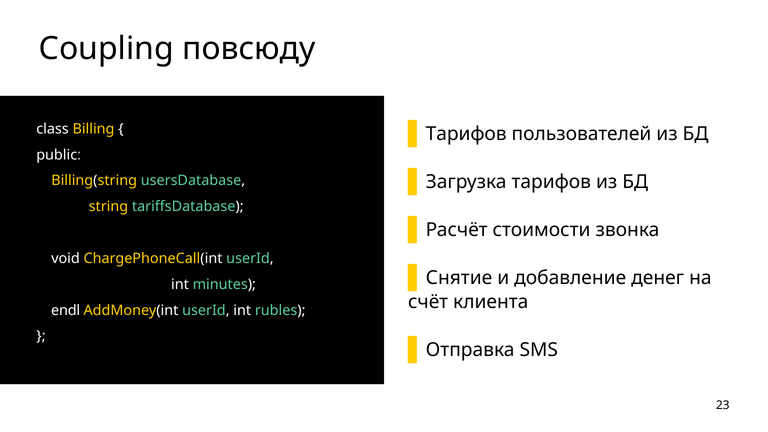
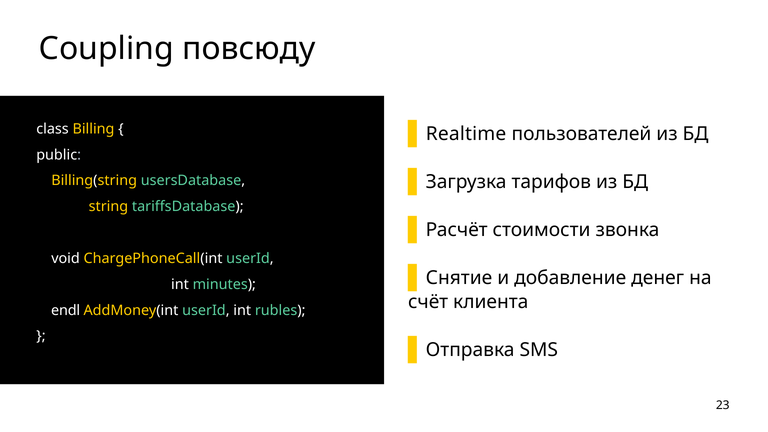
Тарифов: Тарифов -> Realtime (466, 134)
